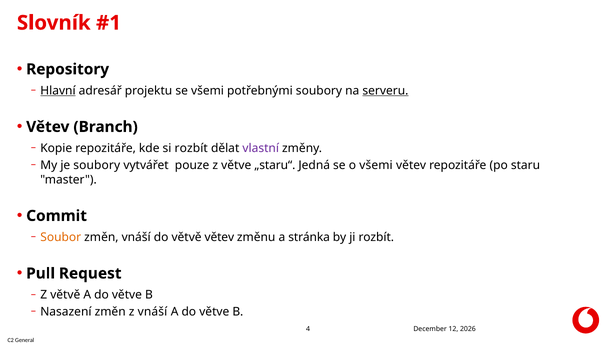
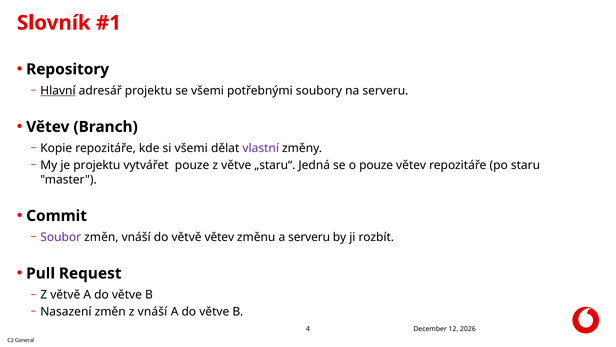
serveru underline: present -> none (385, 90)
si rozbít: rozbít -> všemi (191, 148)
je soubory: soubory -> projektu (97, 165)
o všemi: všemi -> pouze (376, 165)
Soubor colour: orange -> purple (61, 237)
a stránka: stránka -> serveru (309, 237)
